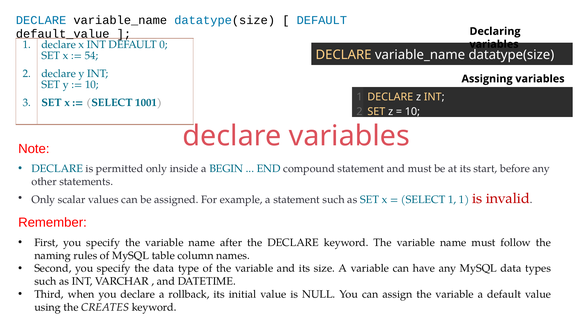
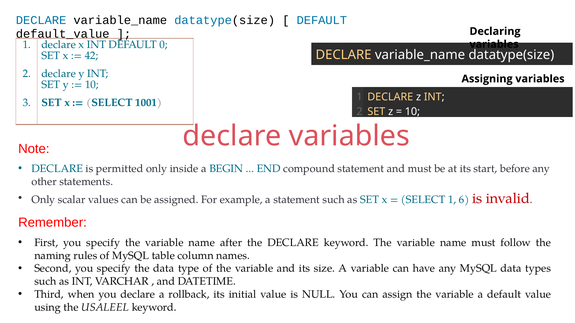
54: 54 -> 42 (91, 56)
1 1: 1 -> 6 (464, 200)
CREATES: CREATES -> USALEEL (105, 308)
